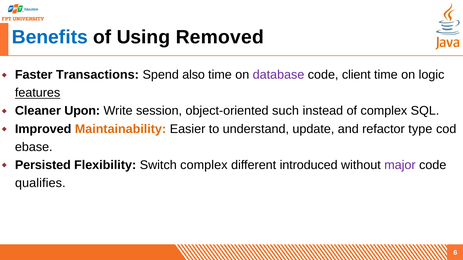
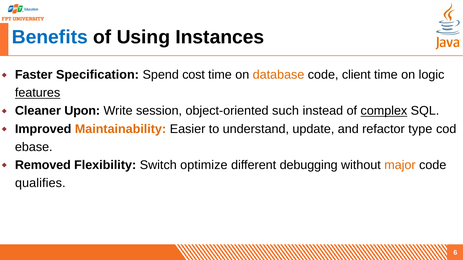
Removed: Removed -> Instances (220, 37)
Transactions: Transactions -> Specification (97, 75)
also: also -> cost (194, 75)
database colour: purple -> orange (279, 75)
complex underline: none -> present (384, 111)
Persisted: Persisted -> Removed (43, 165)
Switch complex: complex -> optimize (204, 165)
introduced: introduced -> debugging (309, 165)
major colour: purple -> orange (400, 165)
